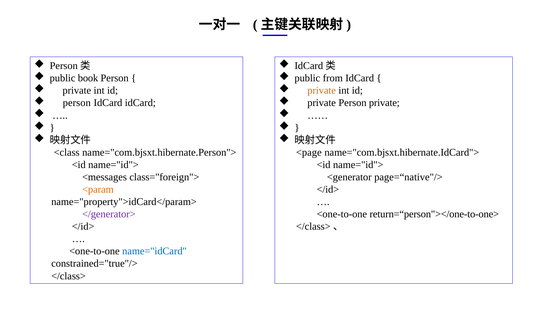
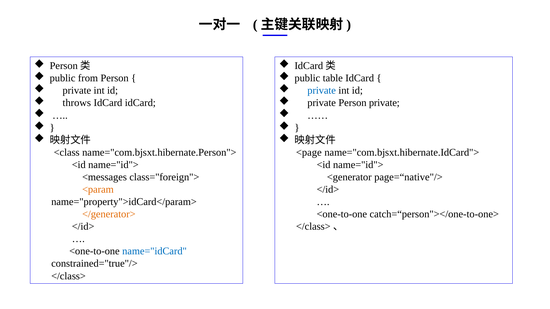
book: book -> from (88, 78)
from: from -> table (333, 78)
private colour: orange -> blue (322, 91)
person: person -> throws (77, 103)
</generator> colour: purple -> orange (109, 214)
return=“person"></one-to-one>: return=“person"></one-to-one> -> catch=“person"></one-to-one> (434, 214)
